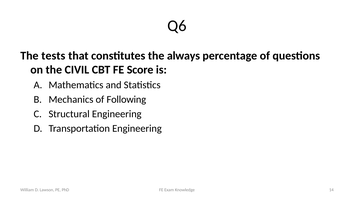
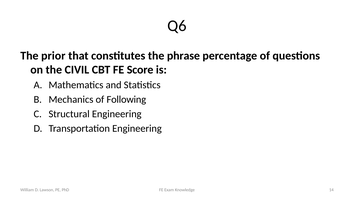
tests: tests -> prior (53, 56)
always: always -> phrase (183, 56)
